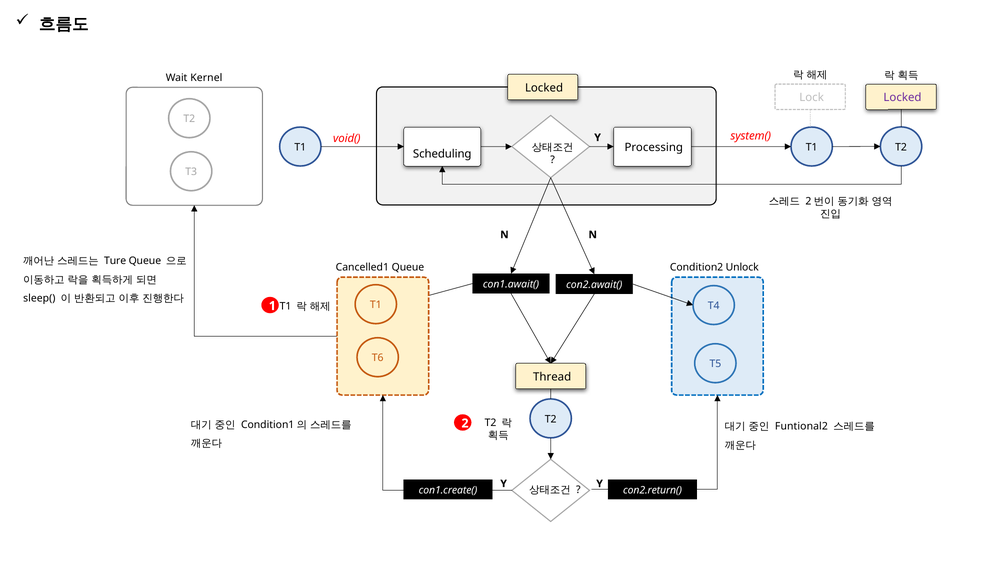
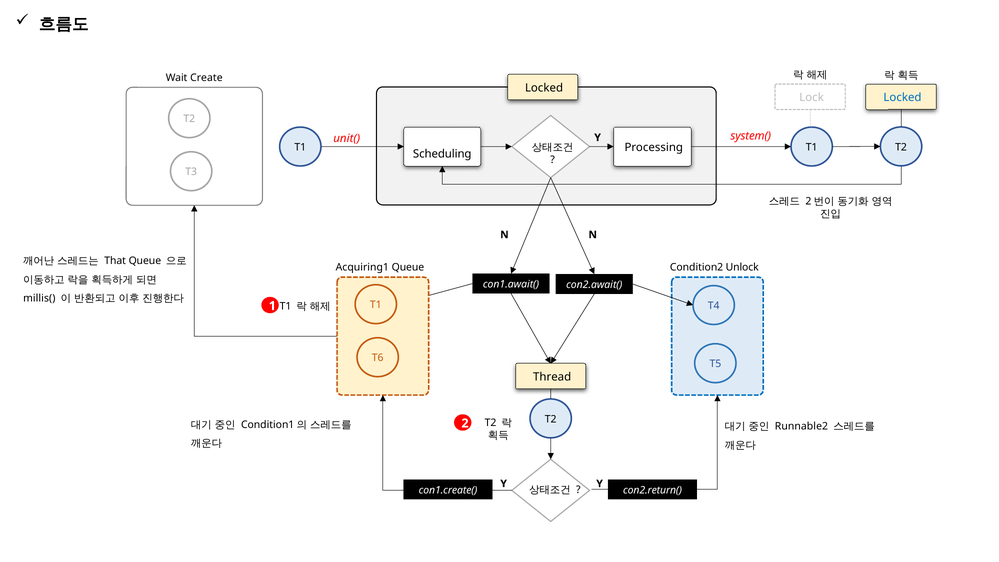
Kernel: Kernel -> Create (206, 78)
Locked colour: purple -> blue (902, 98)
void(: void( -> unit( (347, 138)
Ture: Ture -> That (115, 261)
Cancelled1: Cancelled1 -> Acquiring1 (362, 267)
sleep(: sleep( -> millis( (39, 298)
Funtional2: Funtional2 -> Runnable2 (801, 426)
